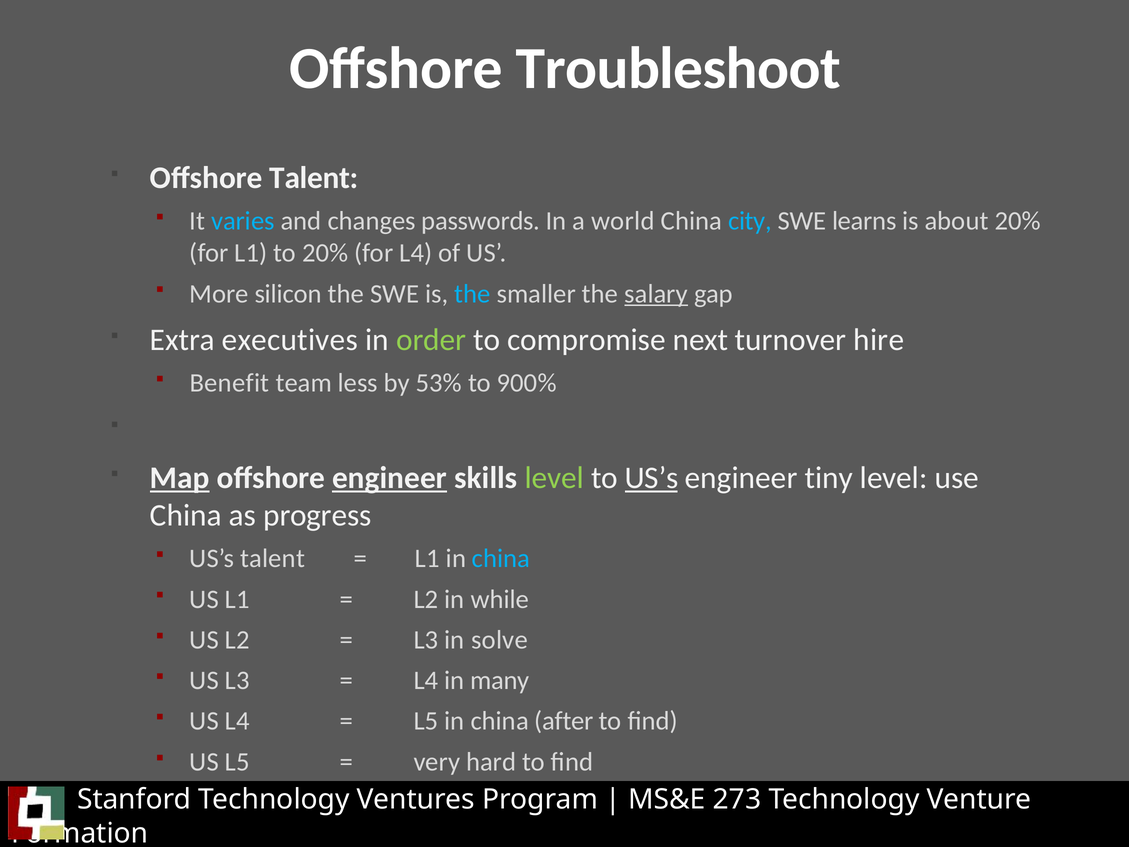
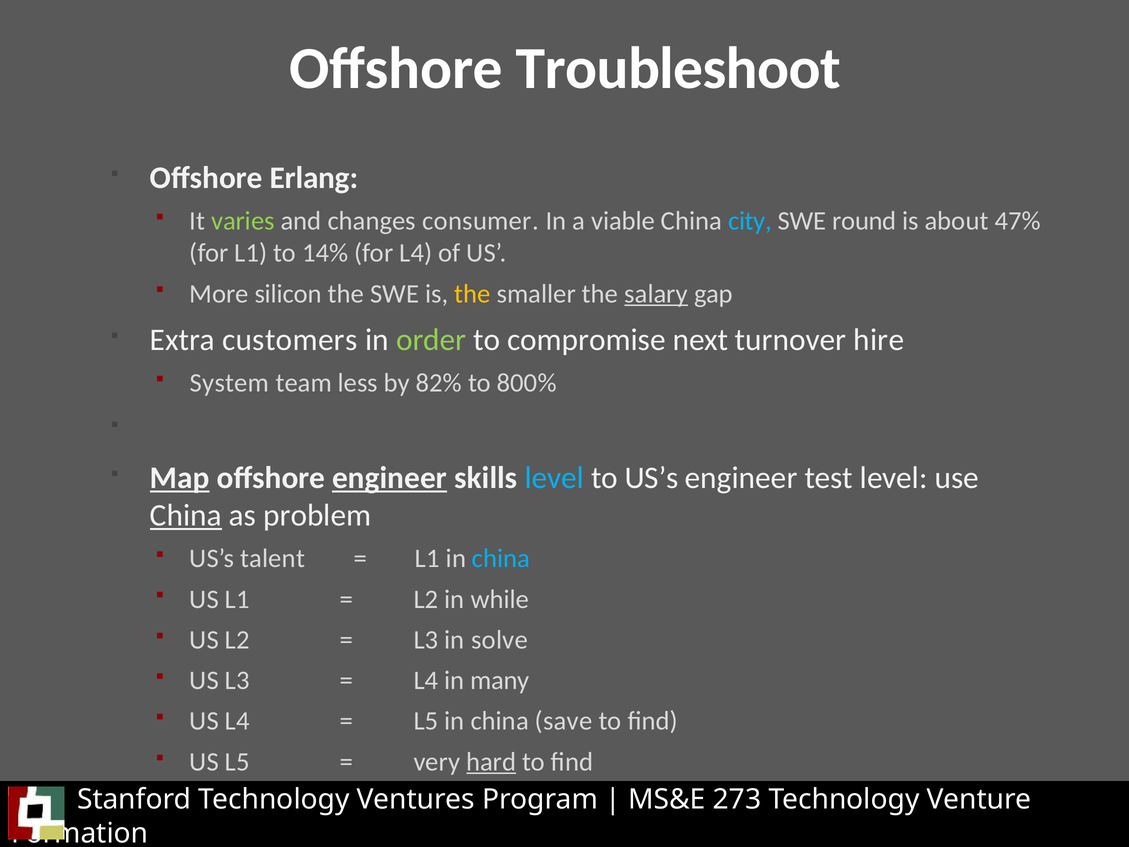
Offshore Talent: Talent -> Erlang (314, 178)
varies colour: light blue -> light green (243, 221)
passwords: passwords -> consumer (481, 221)
world: world -> viable (623, 221)
learns: learns -> round (864, 221)
about 20%: 20% -> 47% (1018, 221)
to 20%: 20% -> 14% (325, 253)
the colour: light blue -> yellow (472, 294)
executives: executives -> customers (290, 340)
Benefit: Benefit -> System (229, 383)
53%: 53% -> 82% (439, 383)
900%: 900% -> 800% (527, 383)
level colour: light green -> light blue (554, 478)
US’s underline: present -> none (651, 478)
tiny: tiny -> test (829, 478)
China underline: none -> present (186, 515)
progress: progress -> problem (317, 515)
after: after -> save (564, 721)
hard underline: none -> present (491, 762)
